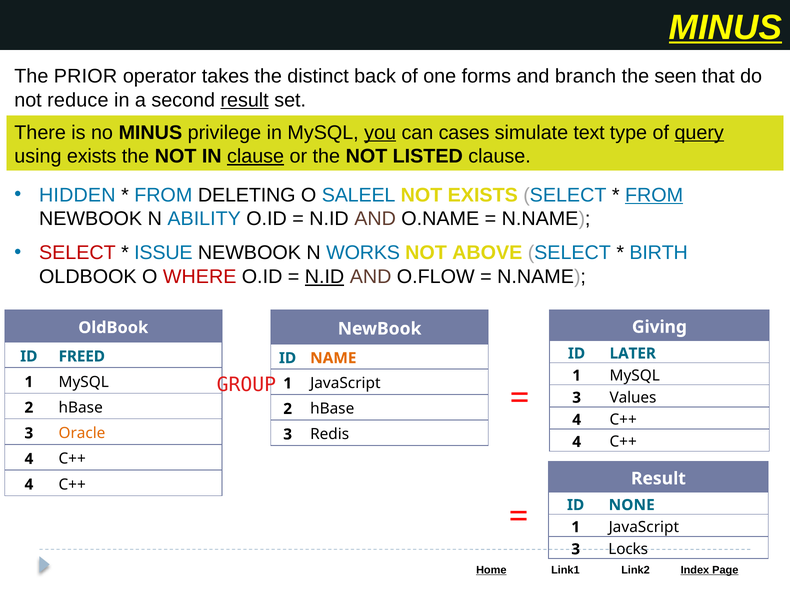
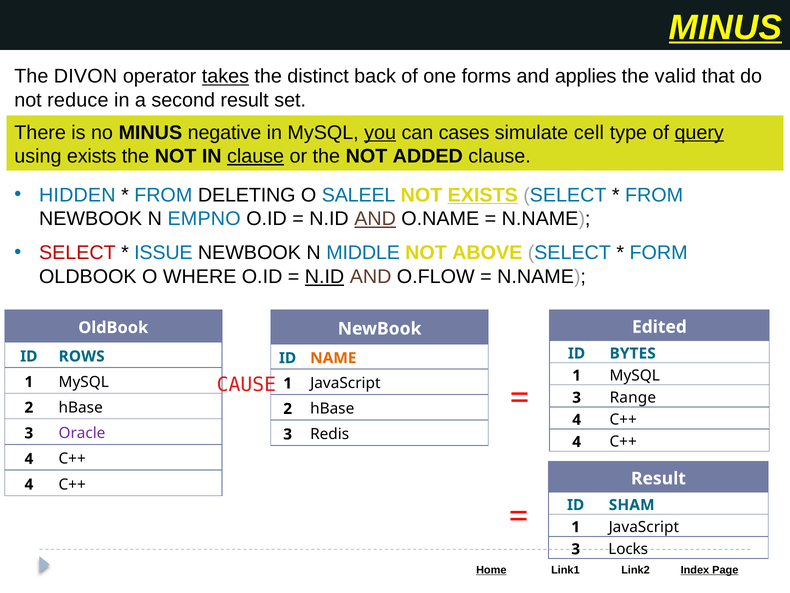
PRIOR: PRIOR -> DIVON (86, 76)
takes underline: none -> present (225, 76)
branch: branch -> applies (586, 76)
seen: seen -> valid (675, 76)
result underline: present -> none (245, 100)
privilege: privilege -> negative (224, 132)
text: text -> cell (589, 132)
LISTED: LISTED -> ADDED (428, 156)
EXISTS underline: none -> present (483, 195)
FROM underline: present -> none (654, 195)
ABILITY: ABILITY -> EMPNO (204, 219)
AND underline: none -> present (375, 219)
WORKS: WORKS -> MIDDLE (363, 253)
BIRTH: BIRTH -> FORM (659, 253)
WHERE colour: red -> black (200, 276)
Giving: Giving -> Edited (659, 327)
LATER: LATER -> BYTES (633, 353)
FREED: FREED -> ROWS (82, 356)
GROUP: GROUP -> CAUSE (246, 384)
Values: Values -> Range (633, 397)
Oracle colour: orange -> purple (82, 433)
NONE: NONE -> SHAM (632, 505)
